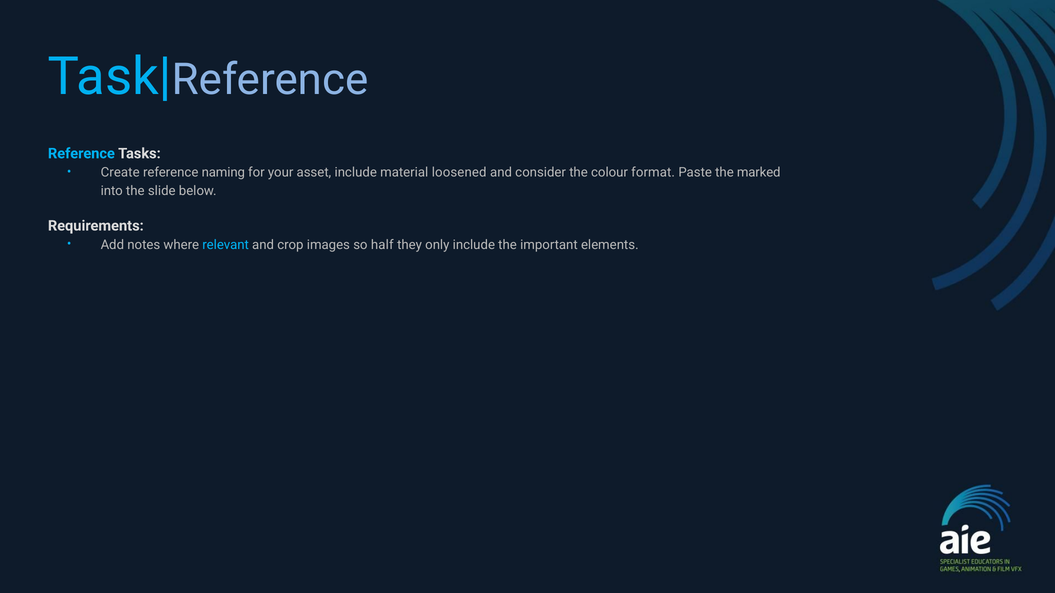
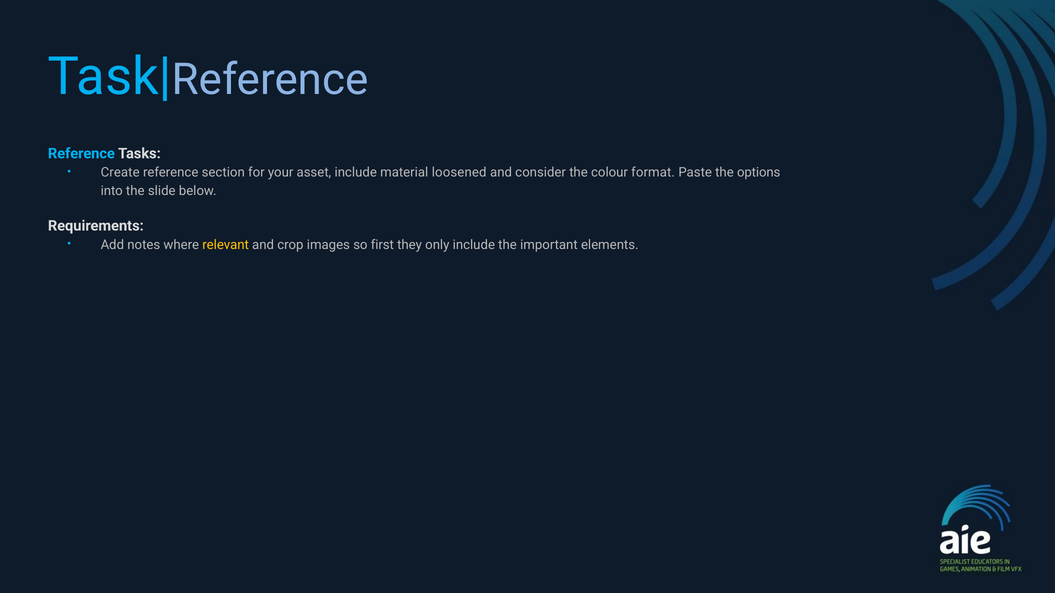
naming: naming -> section (223, 173)
marked: marked -> options (759, 173)
relevant colour: light blue -> yellow (226, 245)
half: half -> first (382, 245)
